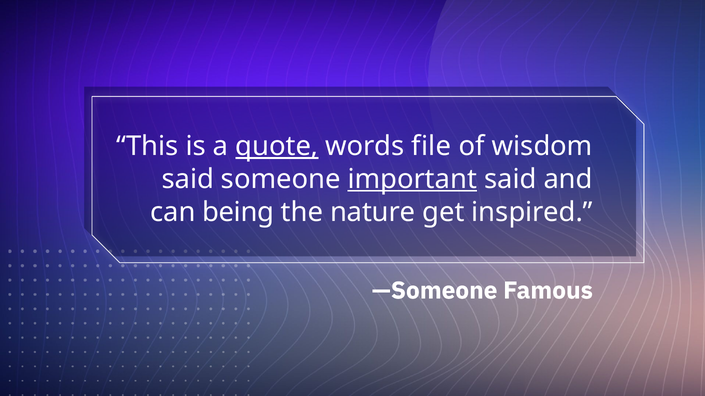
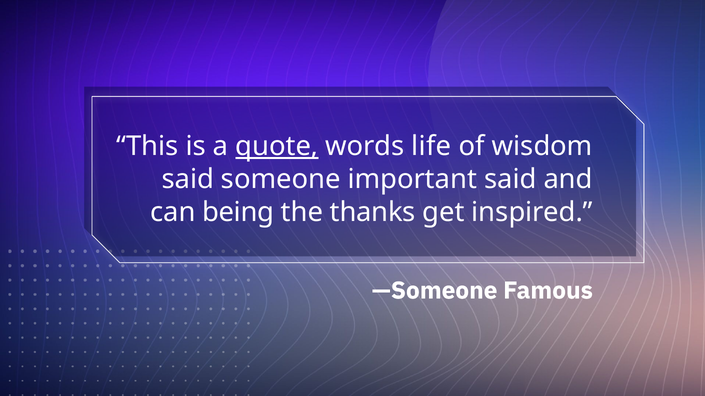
file: file -> life (431, 146)
important underline: present -> none (412, 179)
nature: nature -> thanks (373, 212)
